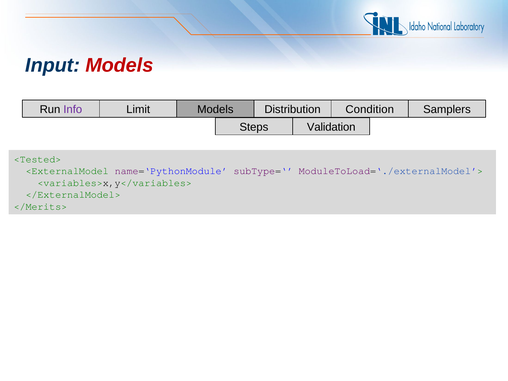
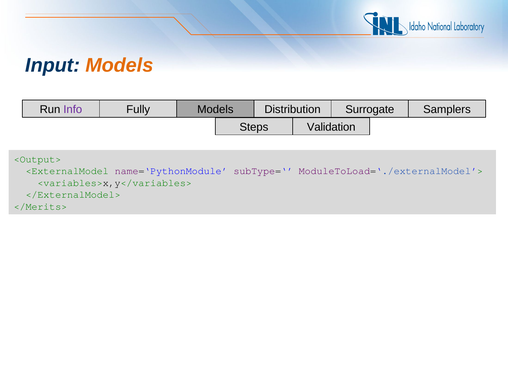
Models colour: red -> orange (119, 65)
Limit: Limit -> Fully (138, 109)
Condition: Condition -> Surrogate (370, 109)
<Tested>: <Tested> -> <Output> (37, 159)
